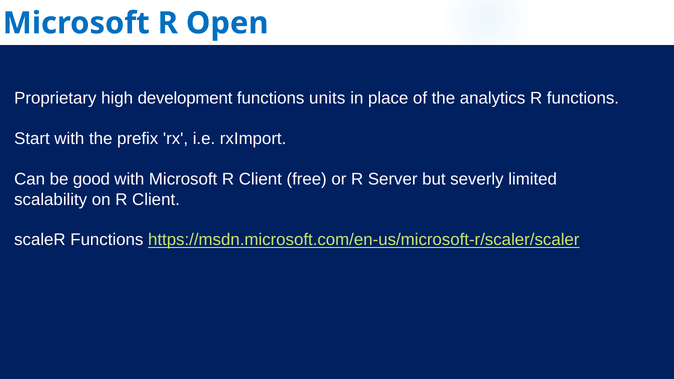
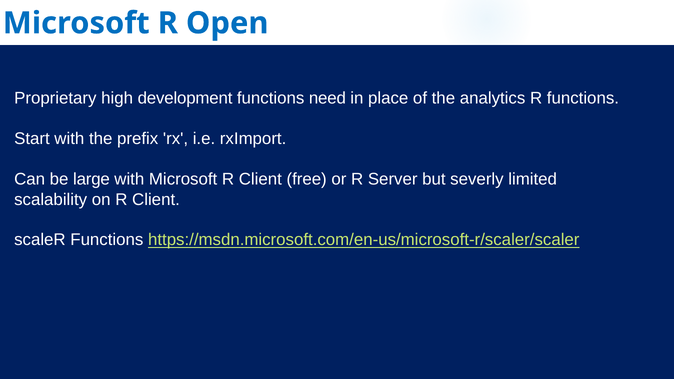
units: units -> need (327, 98)
good: good -> large (91, 179)
